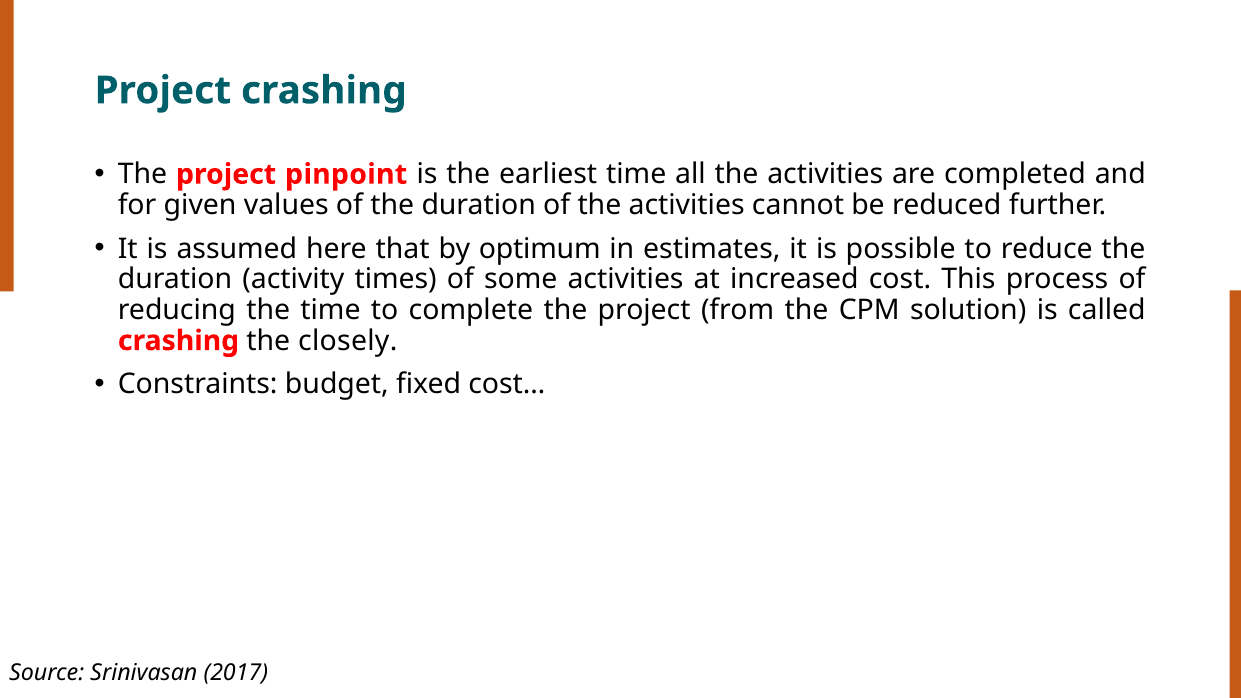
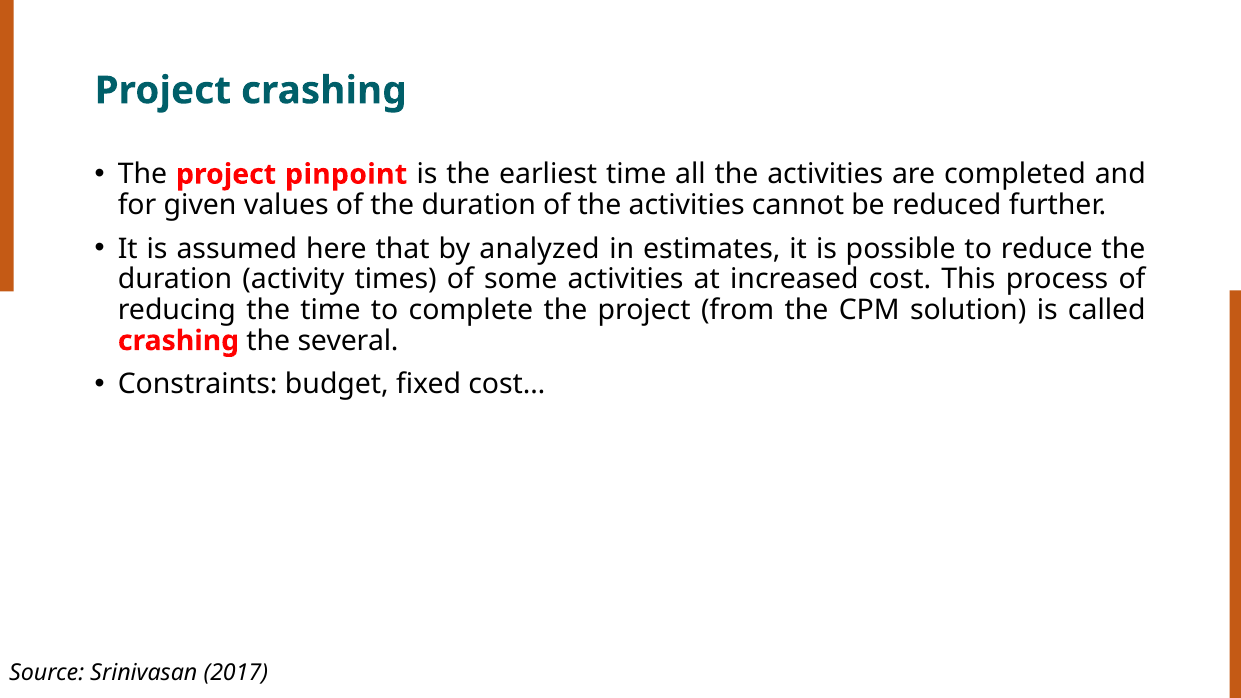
optimum: optimum -> analyzed (540, 249)
closely: closely -> several (348, 341)
